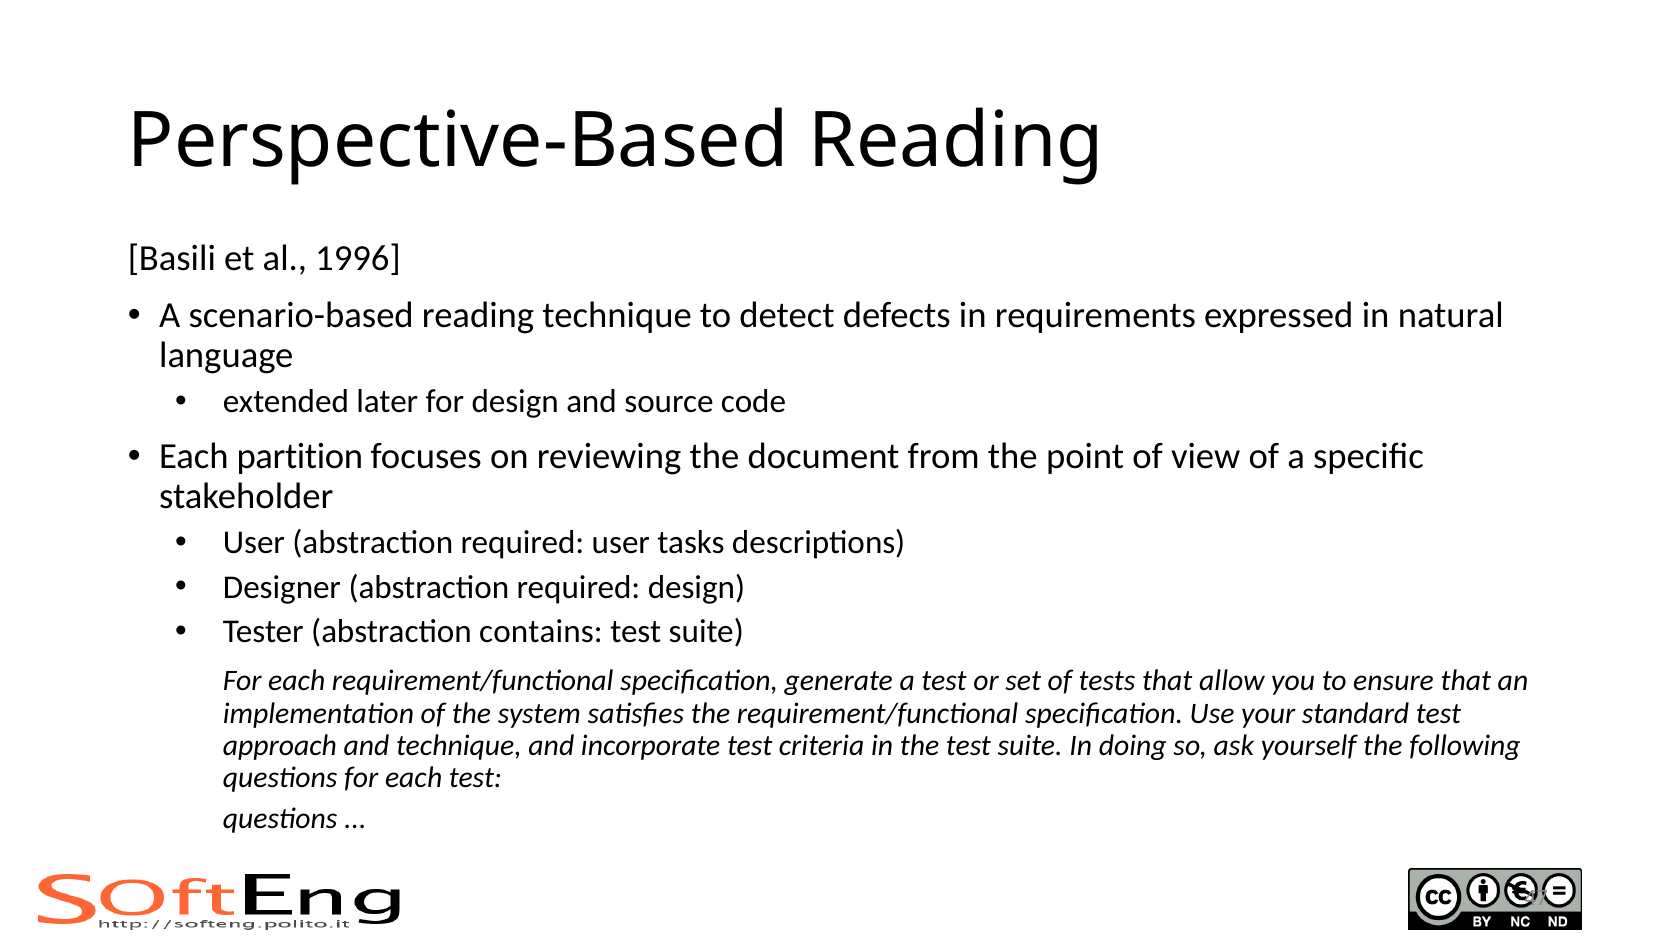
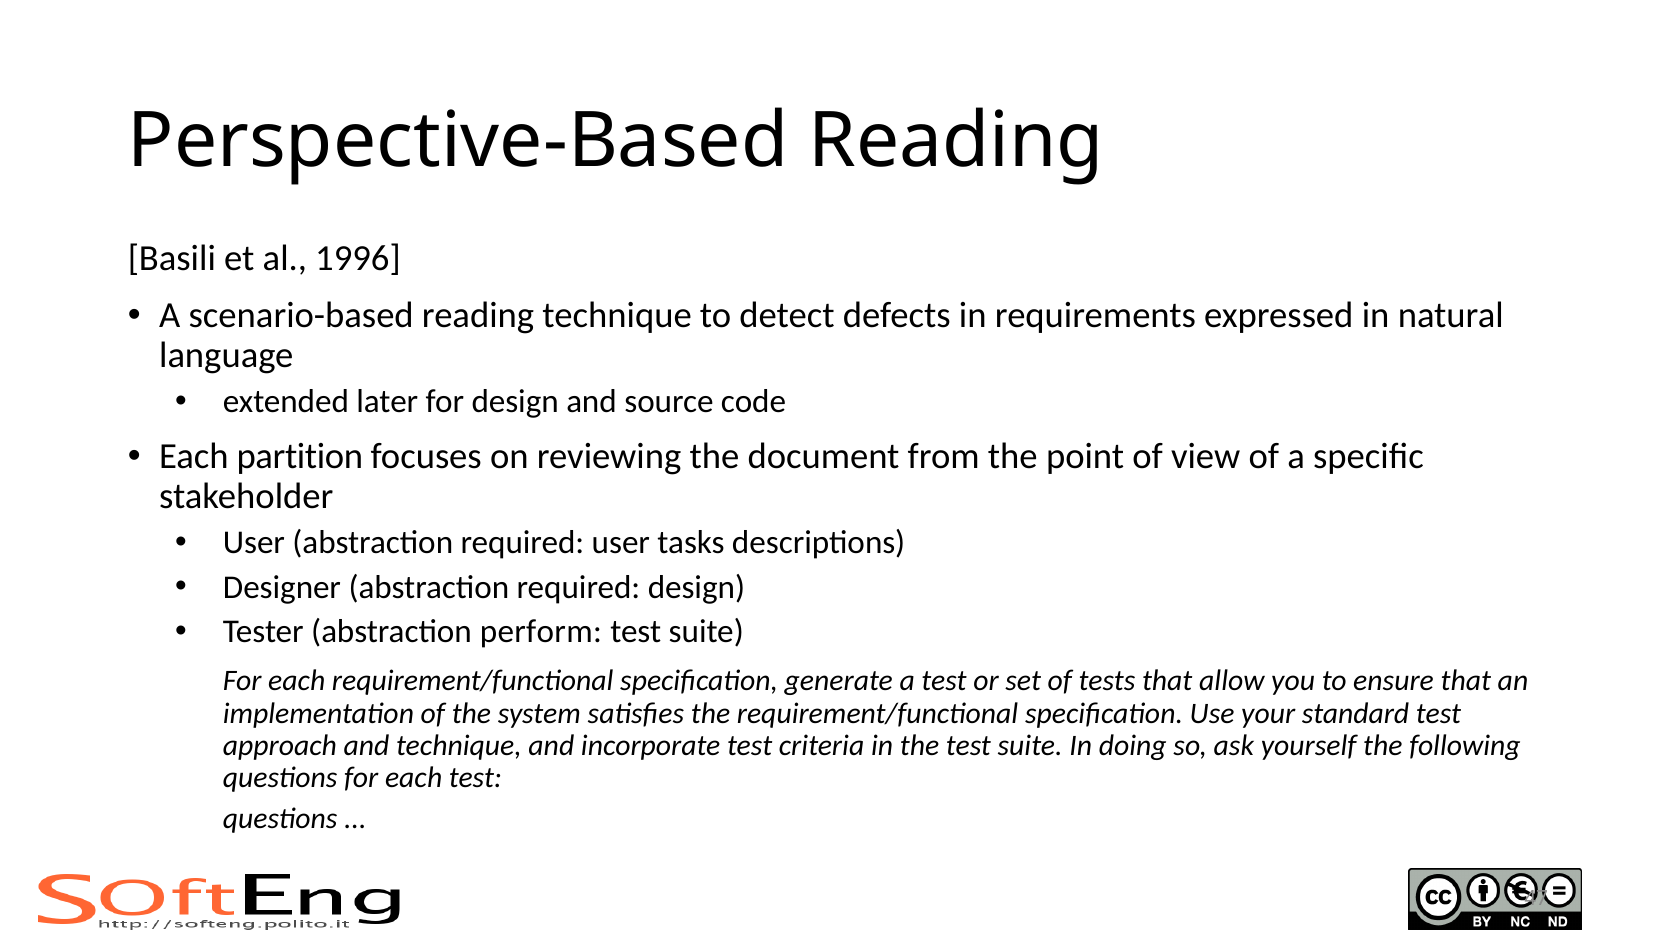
contains: contains -> perform (541, 631)
